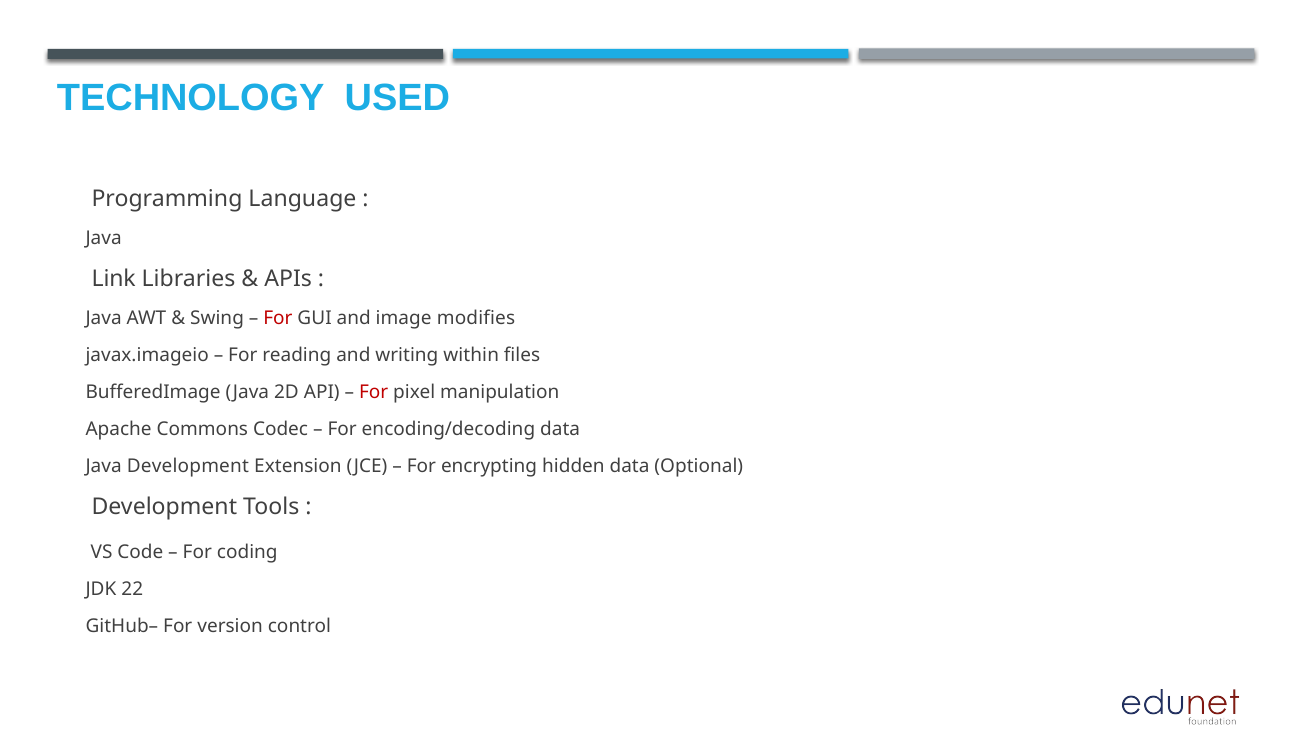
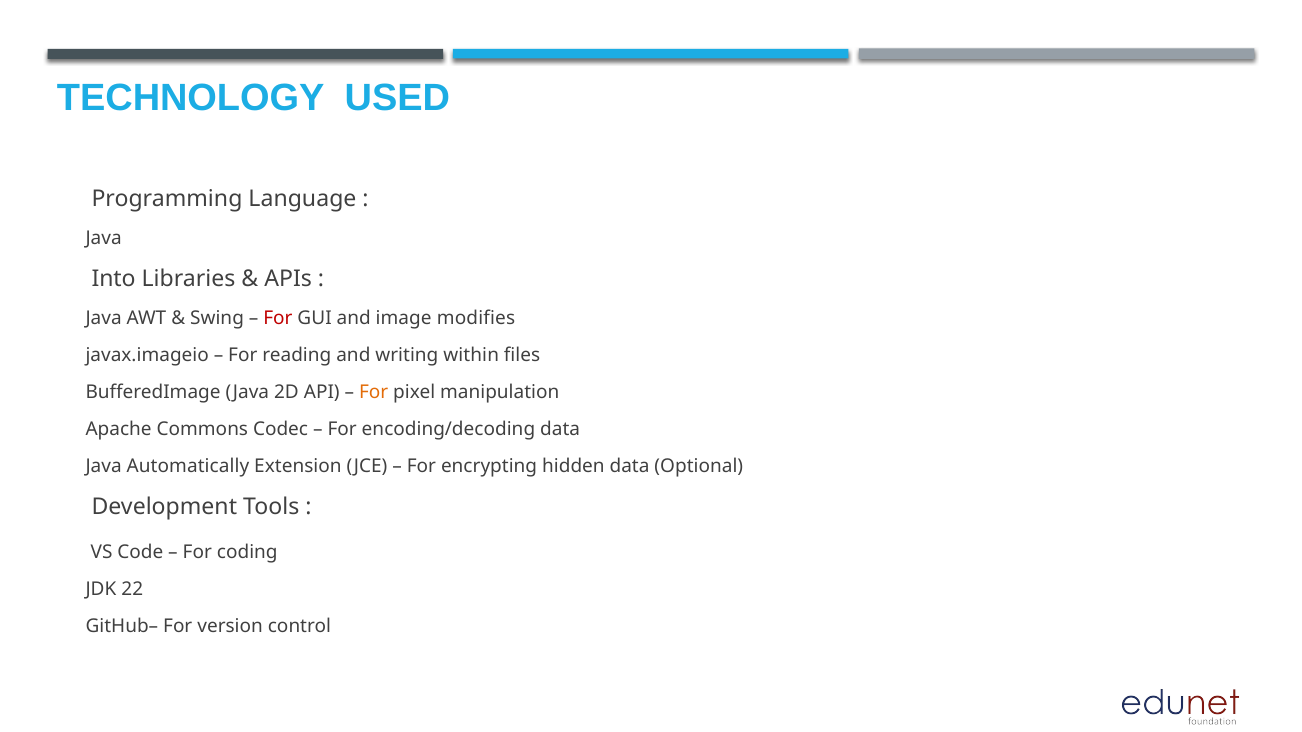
Link: Link -> Into (114, 279)
For colour: red -> orange (374, 392)
Java Development: Development -> Automatically (188, 467)
